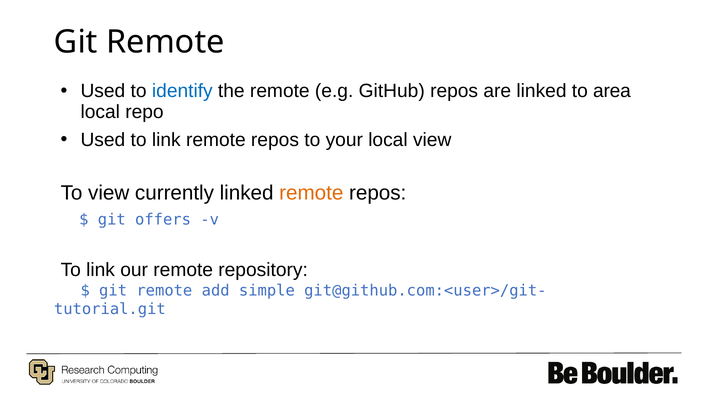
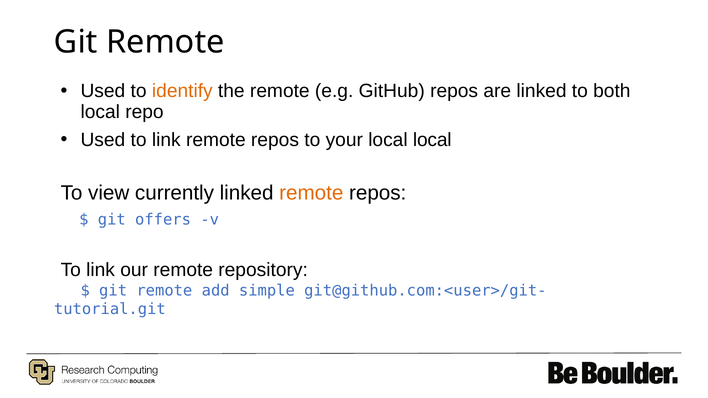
identify colour: blue -> orange (182, 91)
area: area -> both (612, 91)
local view: view -> local (432, 140)
